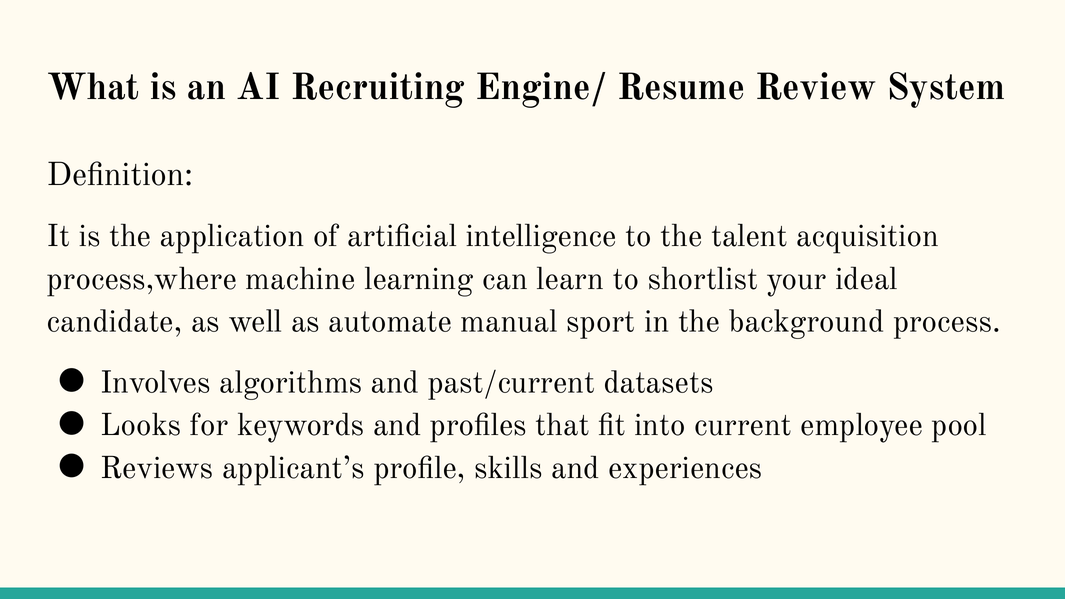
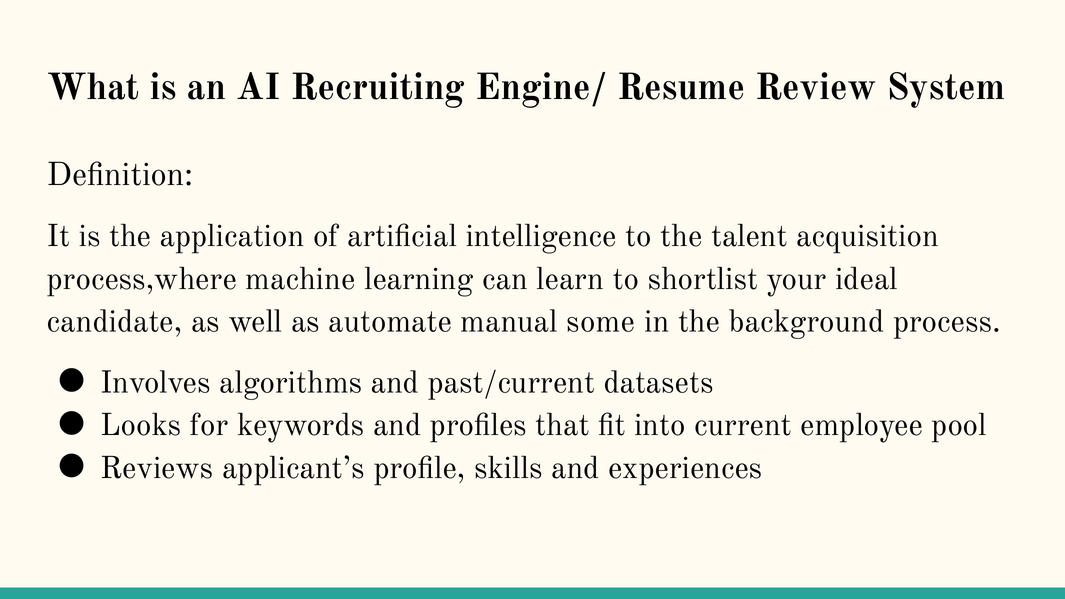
sport: sport -> some (601, 322)
